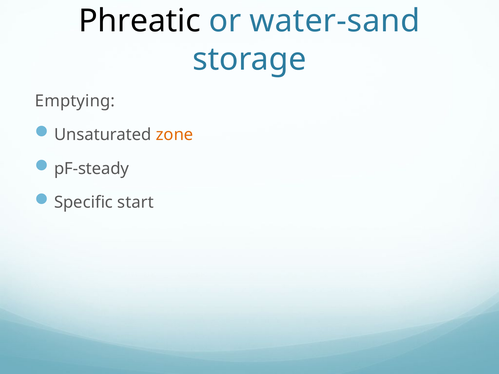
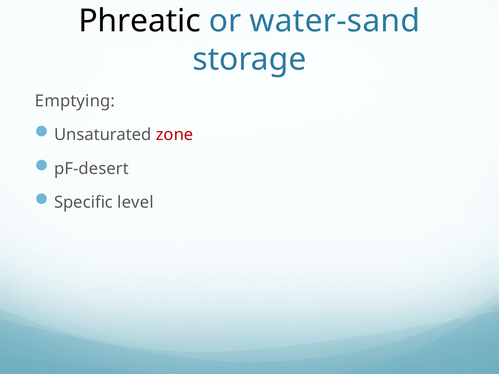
zone colour: orange -> red (175, 135)
pF-steady: pF-steady -> pF-desert (92, 169)
start: start -> level (136, 202)
